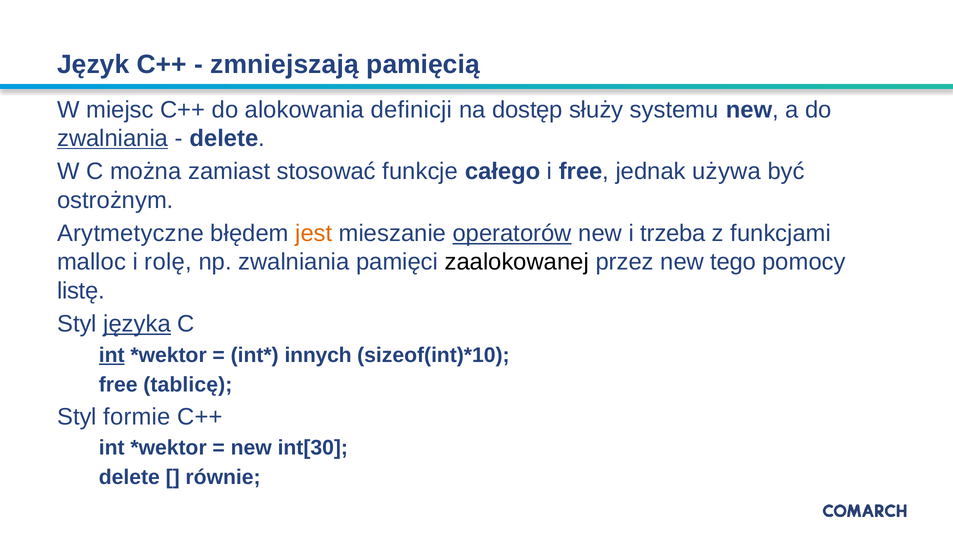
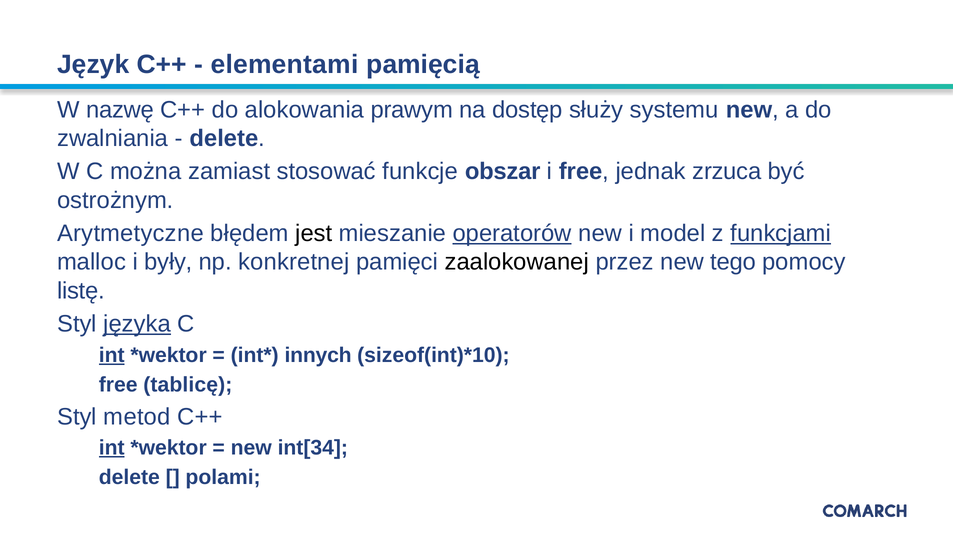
zmniejszają: zmniejszają -> elementami (285, 65)
miejsc: miejsc -> nazwę (120, 110)
definicji: definicji -> prawym (412, 110)
zwalniania underline: present -> none (113, 138)
całego: całego -> obszar (503, 172)
używa: używa -> zrzuca (727, 172)
jest colour: orange -> black (314, 234)
trzeba: trzeba -> model (673, 234)
funkcjami underline: none -> present (781, 234)
rolę: rolę -> były (168, 262)
np zwalniania: zwalniania -> konkretnej (294, 262)
formie: formie -> metod (137, 417)
int underline: none -> present (112, 448)
int[30: int[30 -> int[34 (313, 448)
równie: równie -> polami (223, 477)
